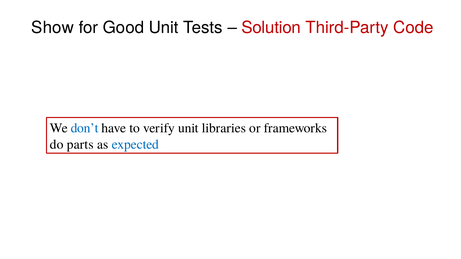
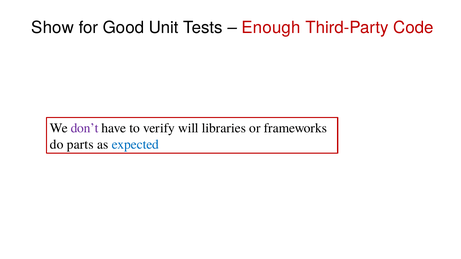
Solution: Solution -> Enough (271, 28)
don’t colour: blue -> purple (85, 128)
verify unit: unit -> will (188, 128)
